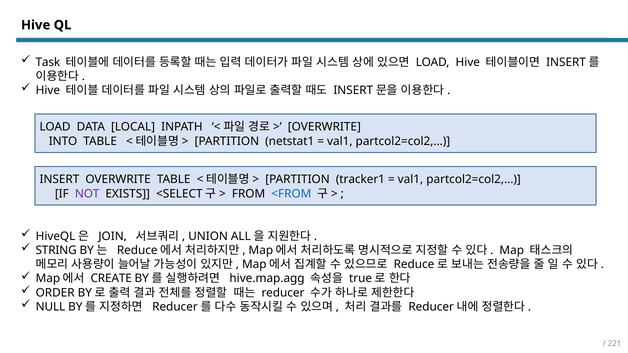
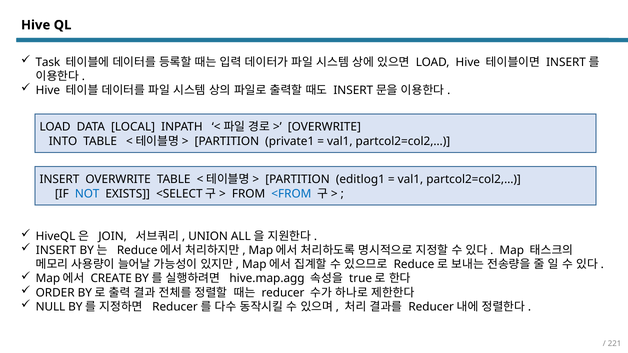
netstat1: netstat1 -> private1 (290, 141)
tracker1: tracker1 -> editlog1 (360, 180)
NOT colour: purple -> blue (87, 194)
STRING: STRING -> INSERT (56, 251)
